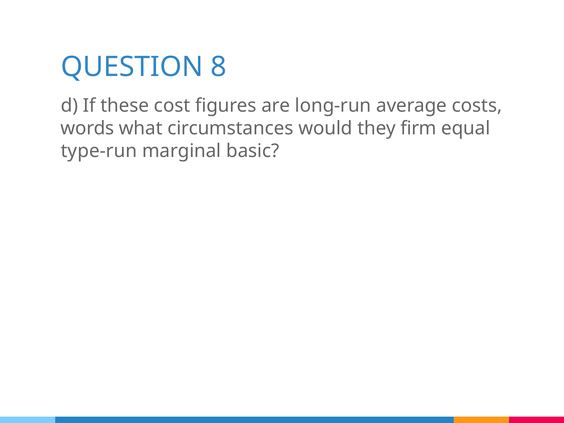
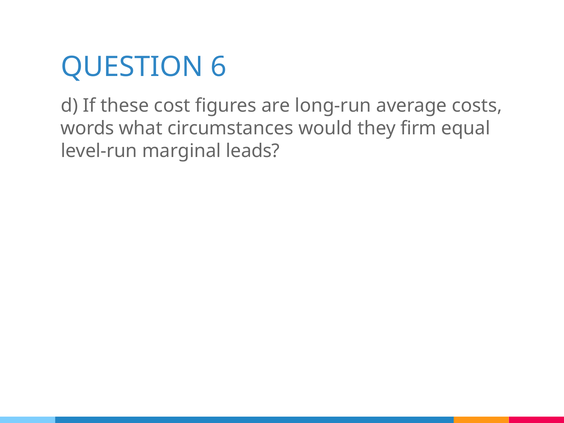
8: 8 -> 6 (219, 67)
type-run: type-run -> level-run (99, 151)
basic: basic -> leads (253, 151)
